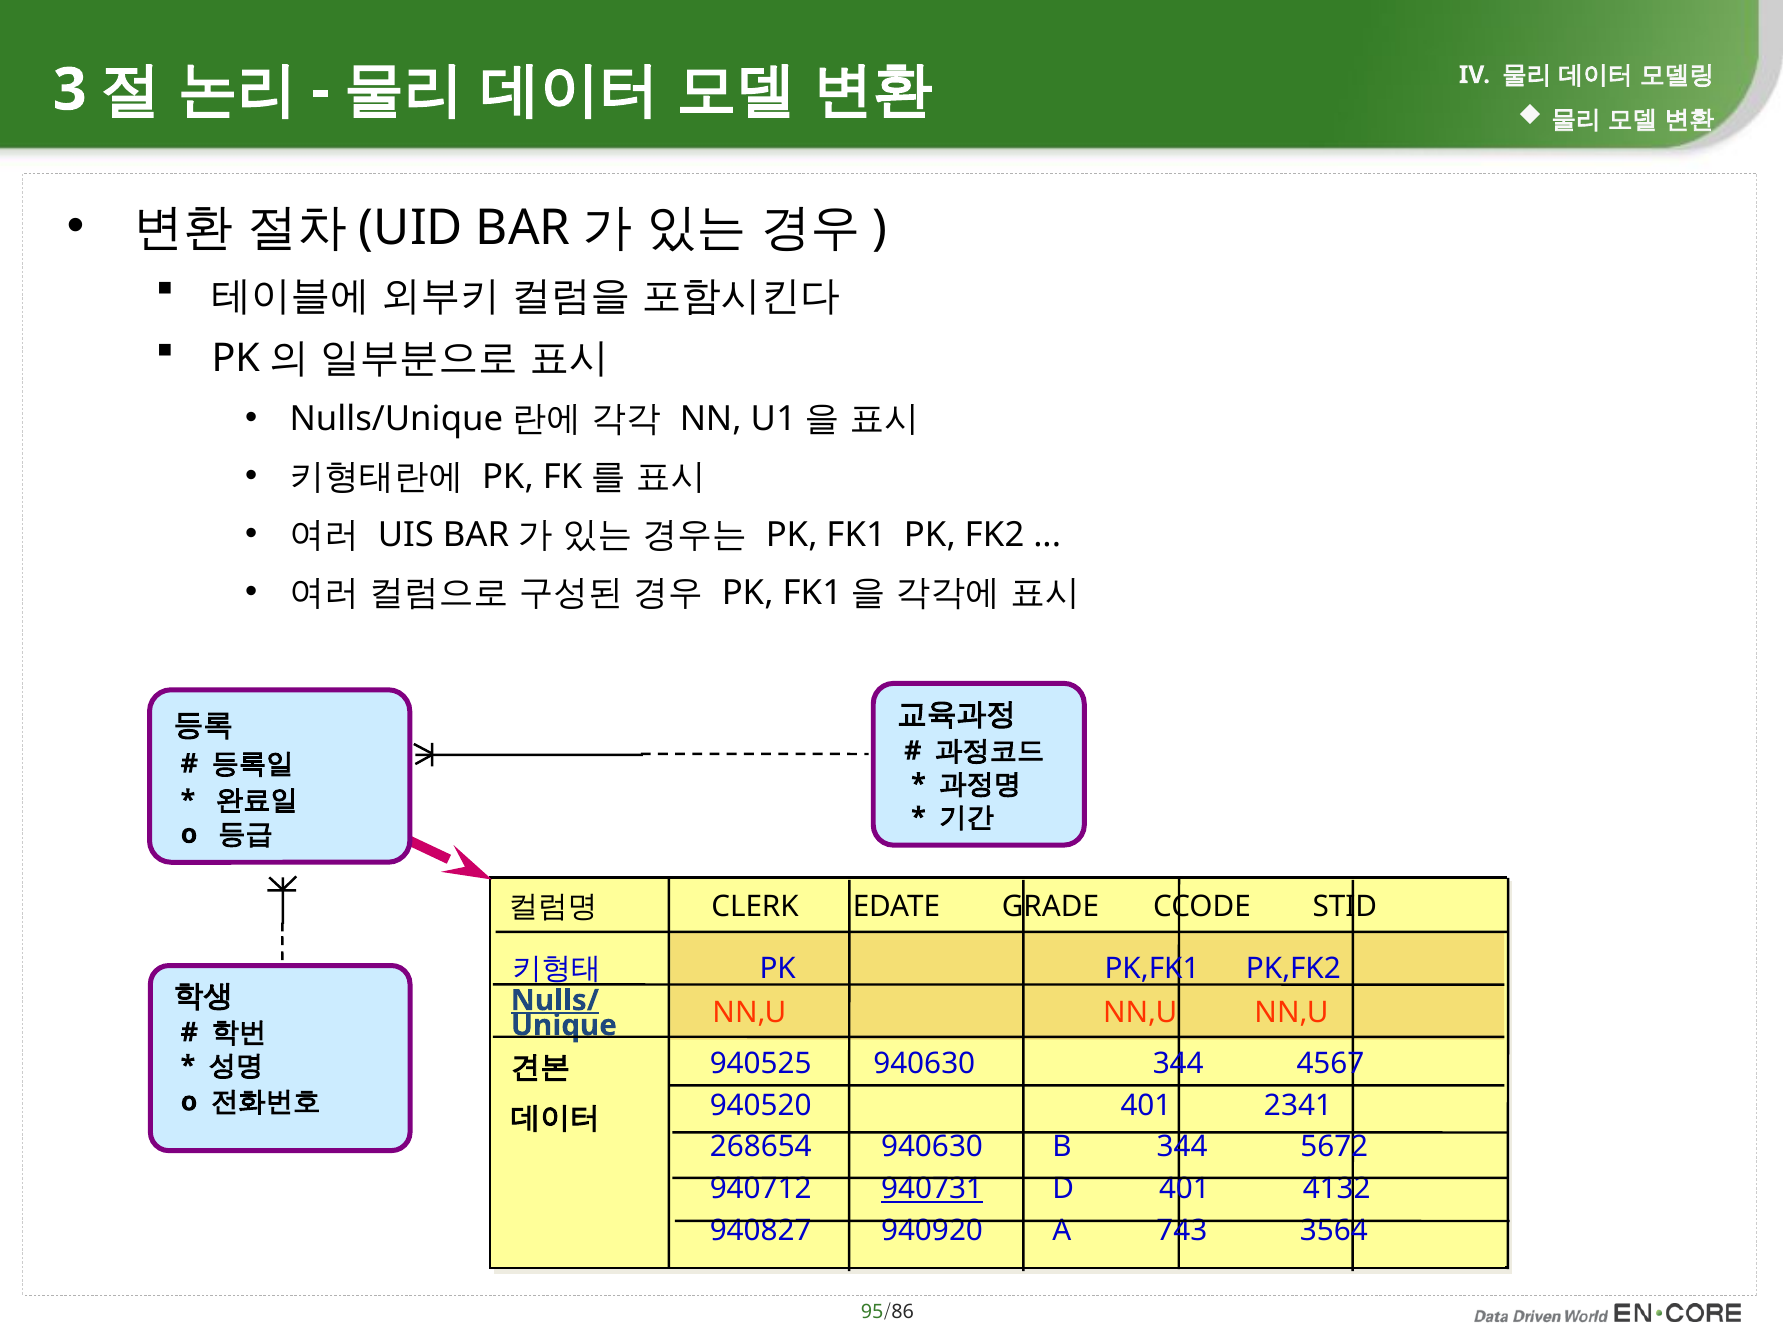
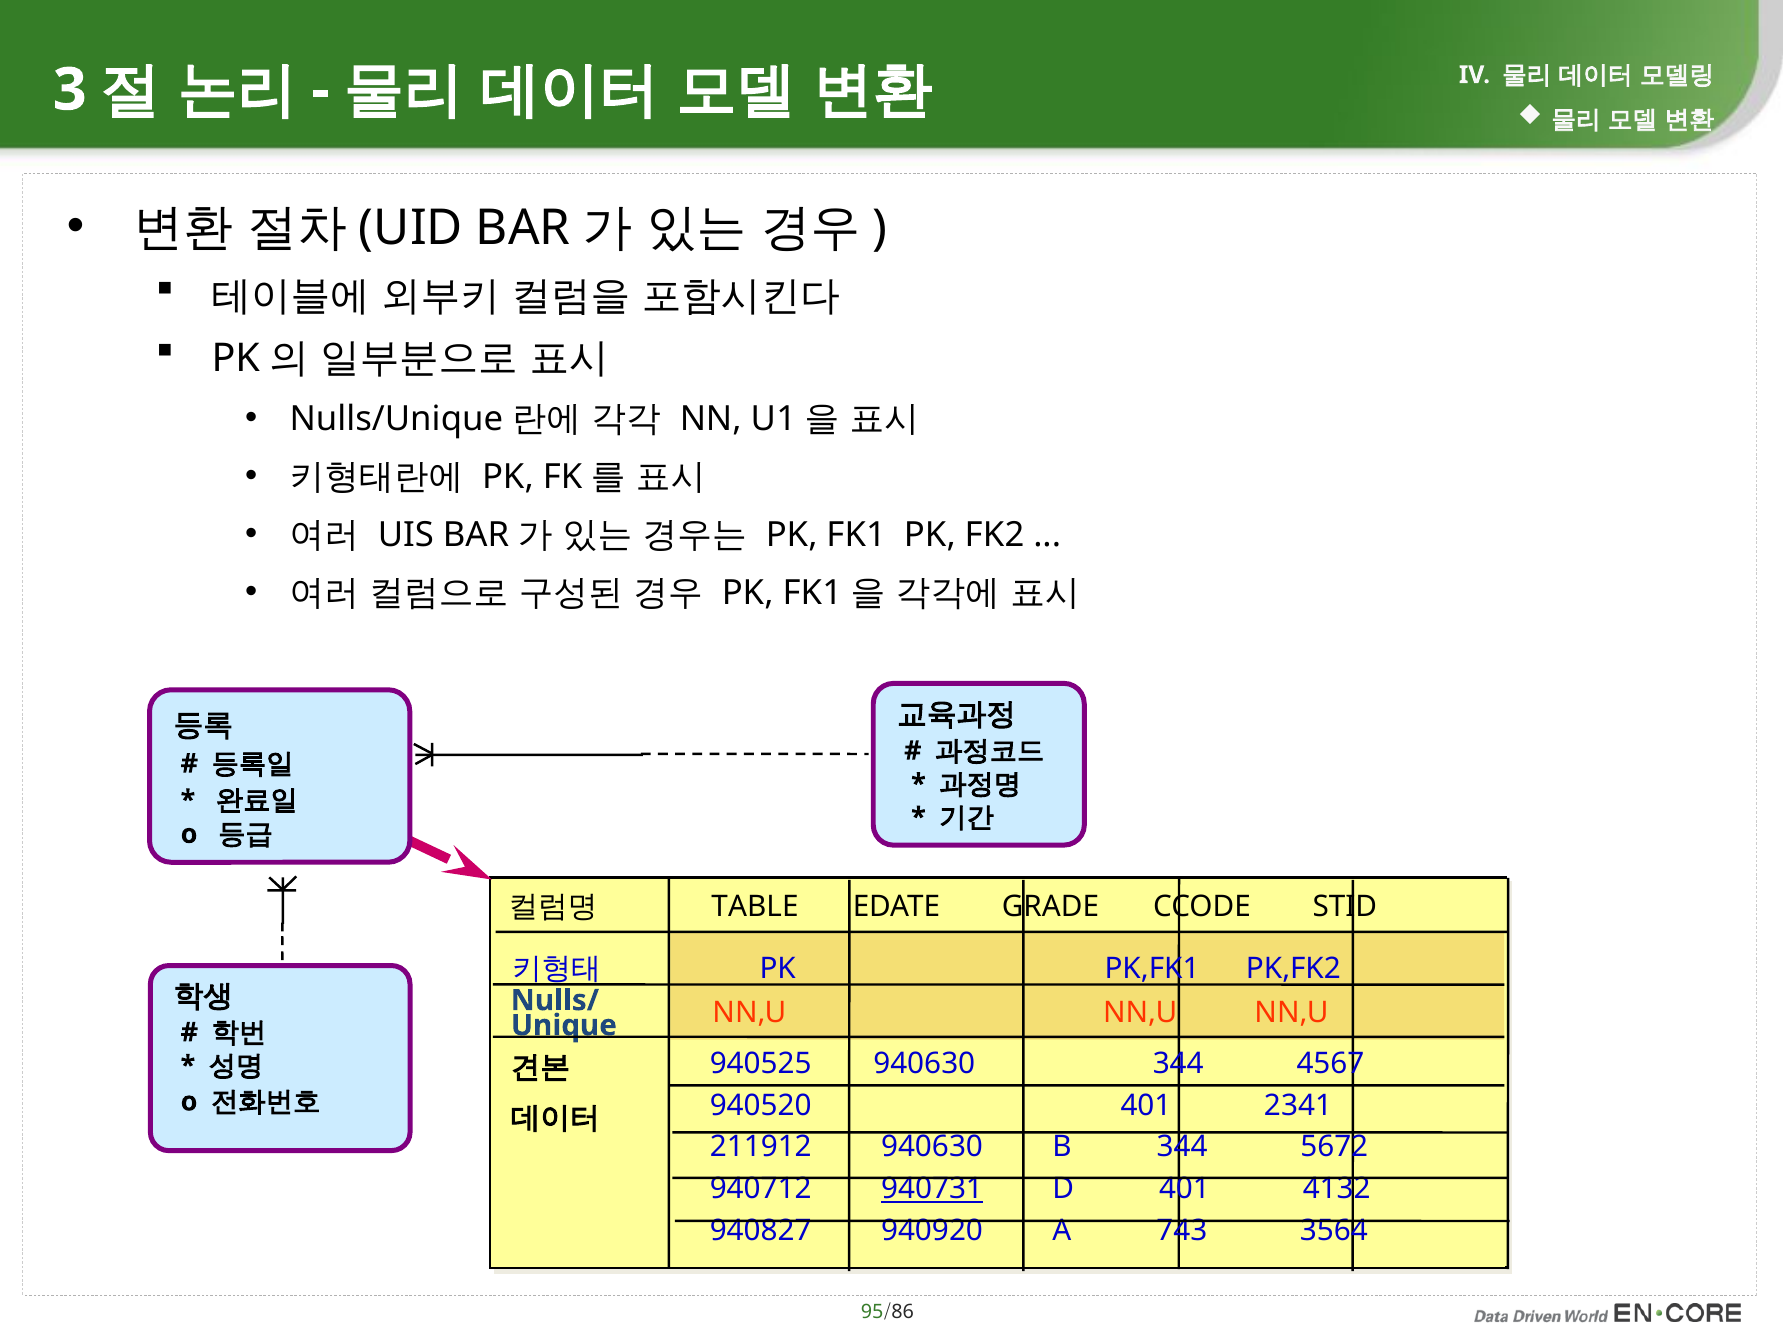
CLERK: CLERK -> TABLE (755, 907)
Nulls/ underline: present -> none (555, 1001)
268654: 268654 -> 211912 (761, 1147)
